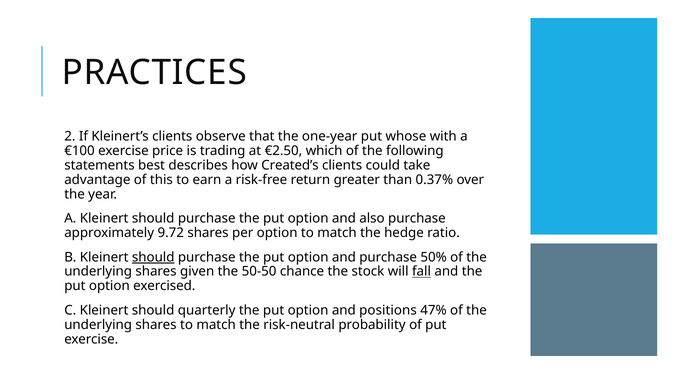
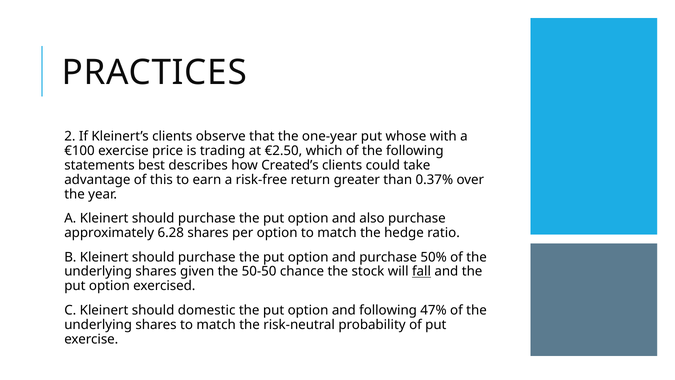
9.72: 9.72 -> 6.28 (171, 233)
should underline: present -> none (153, 257)
quarterly: quarterly -> domestic (207, 310)
and positions: positions -> following (388, 310)
